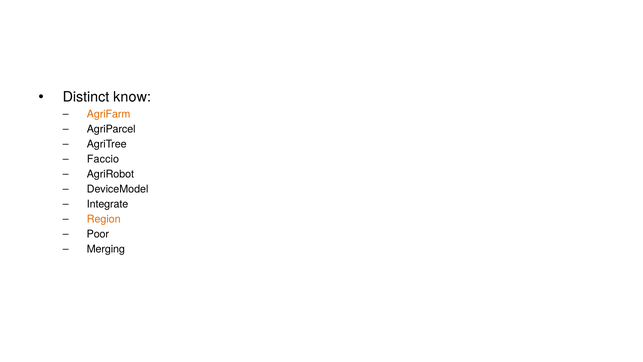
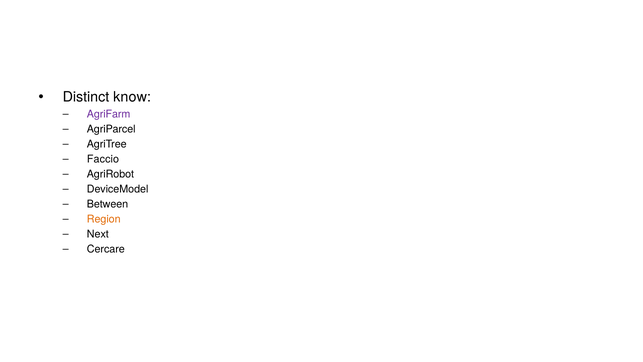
AgriFarm colour: orange -> purple (109, 114)
Integrate: Integrate -> Between (107, 204)
Poor: Poor -> Next (98, 234)
Merging: Merging -> Cercare (106, 249)
